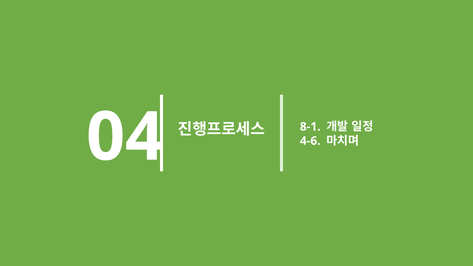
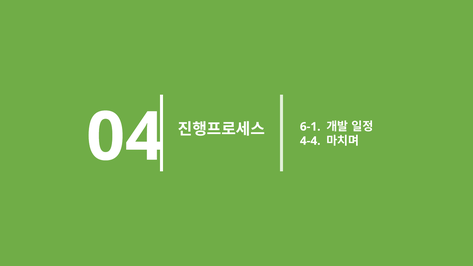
8-1: 8-1 -> 6-1 (310, 127)
4-6: 4-6 -> 4-4 (310, 141)
